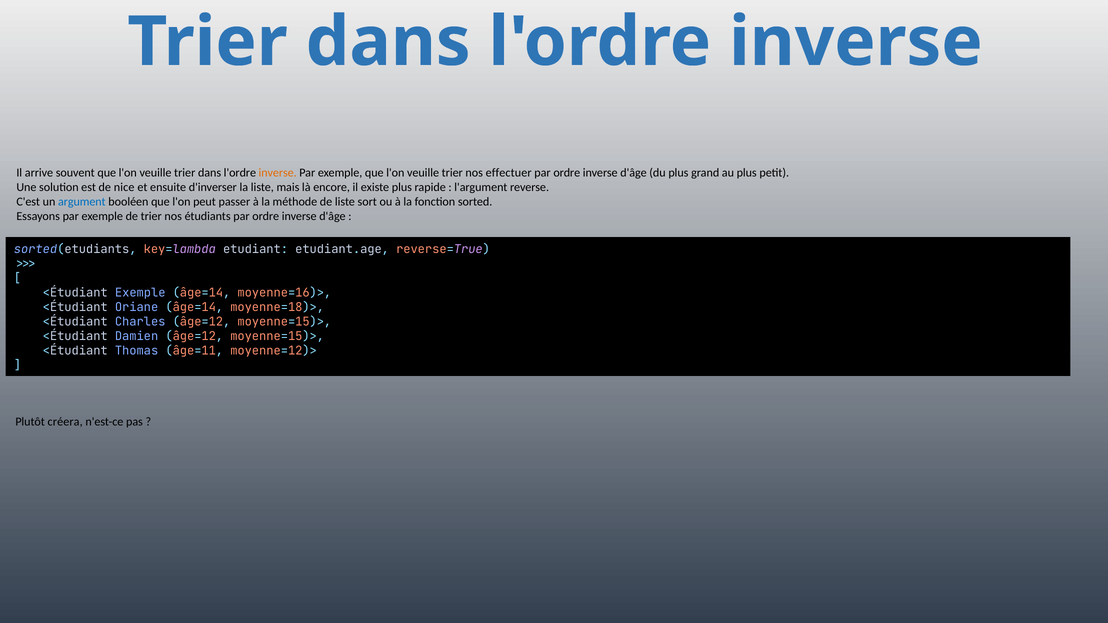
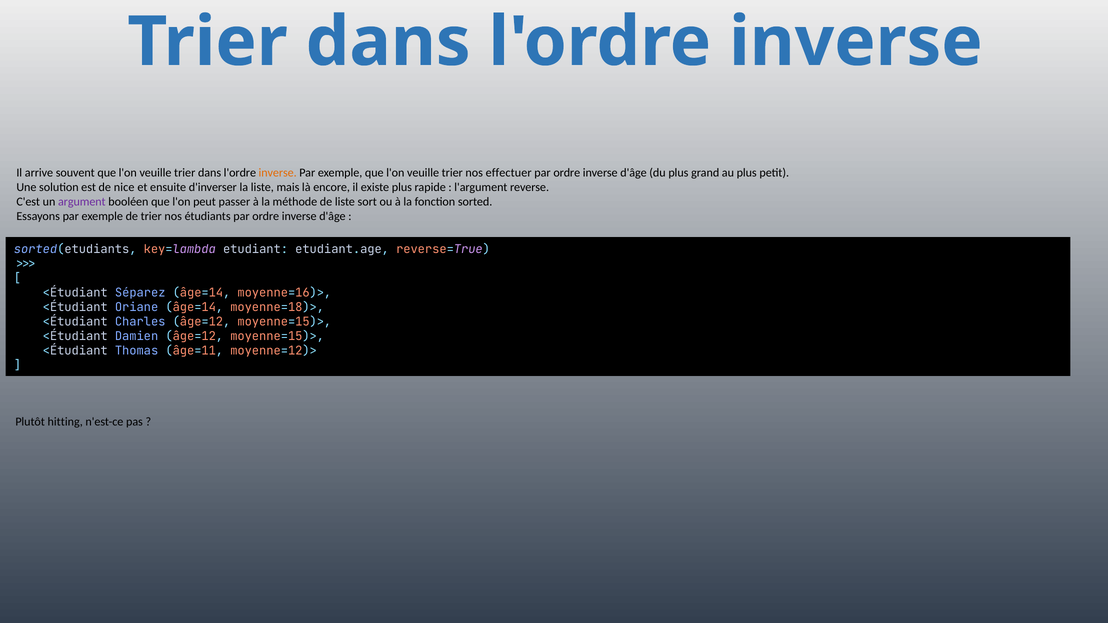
argument colour: blue -> purple (82, 202)
<Étudiant Exemple: Exemple -> Séparez (140, 293)
créera: créera -> hitting (65, 422)
